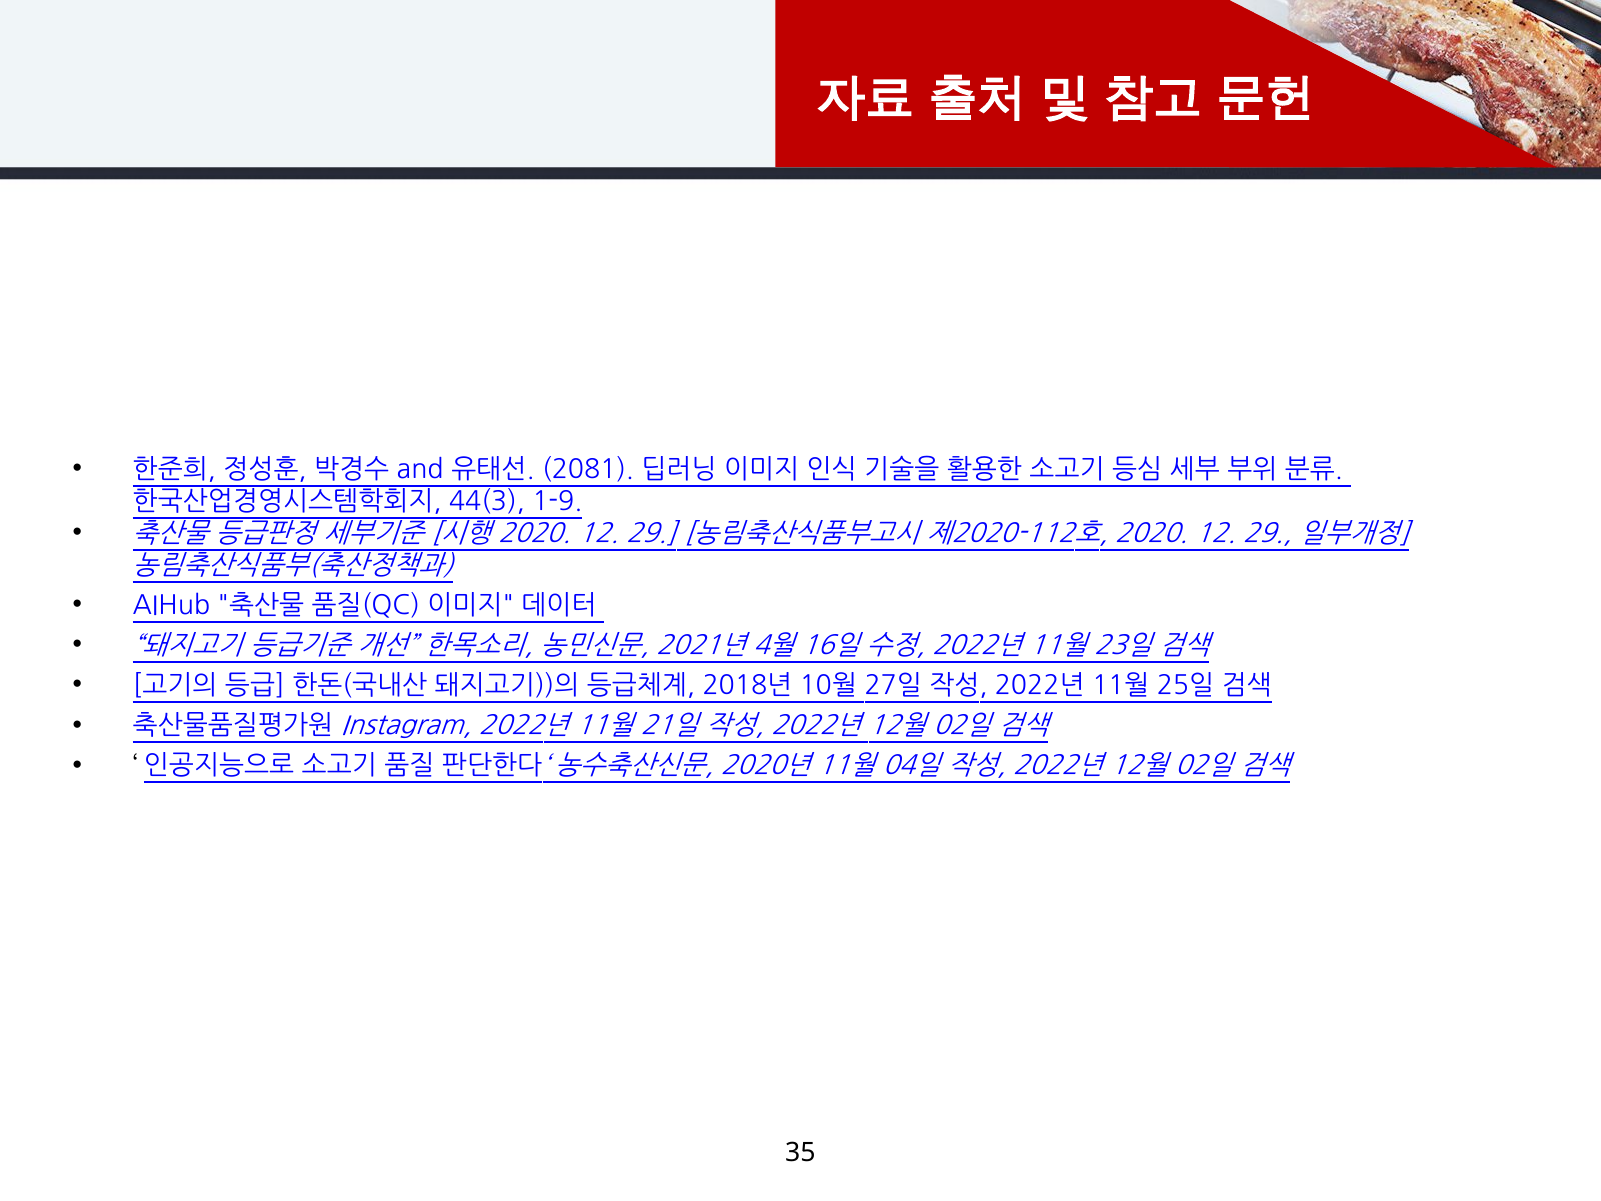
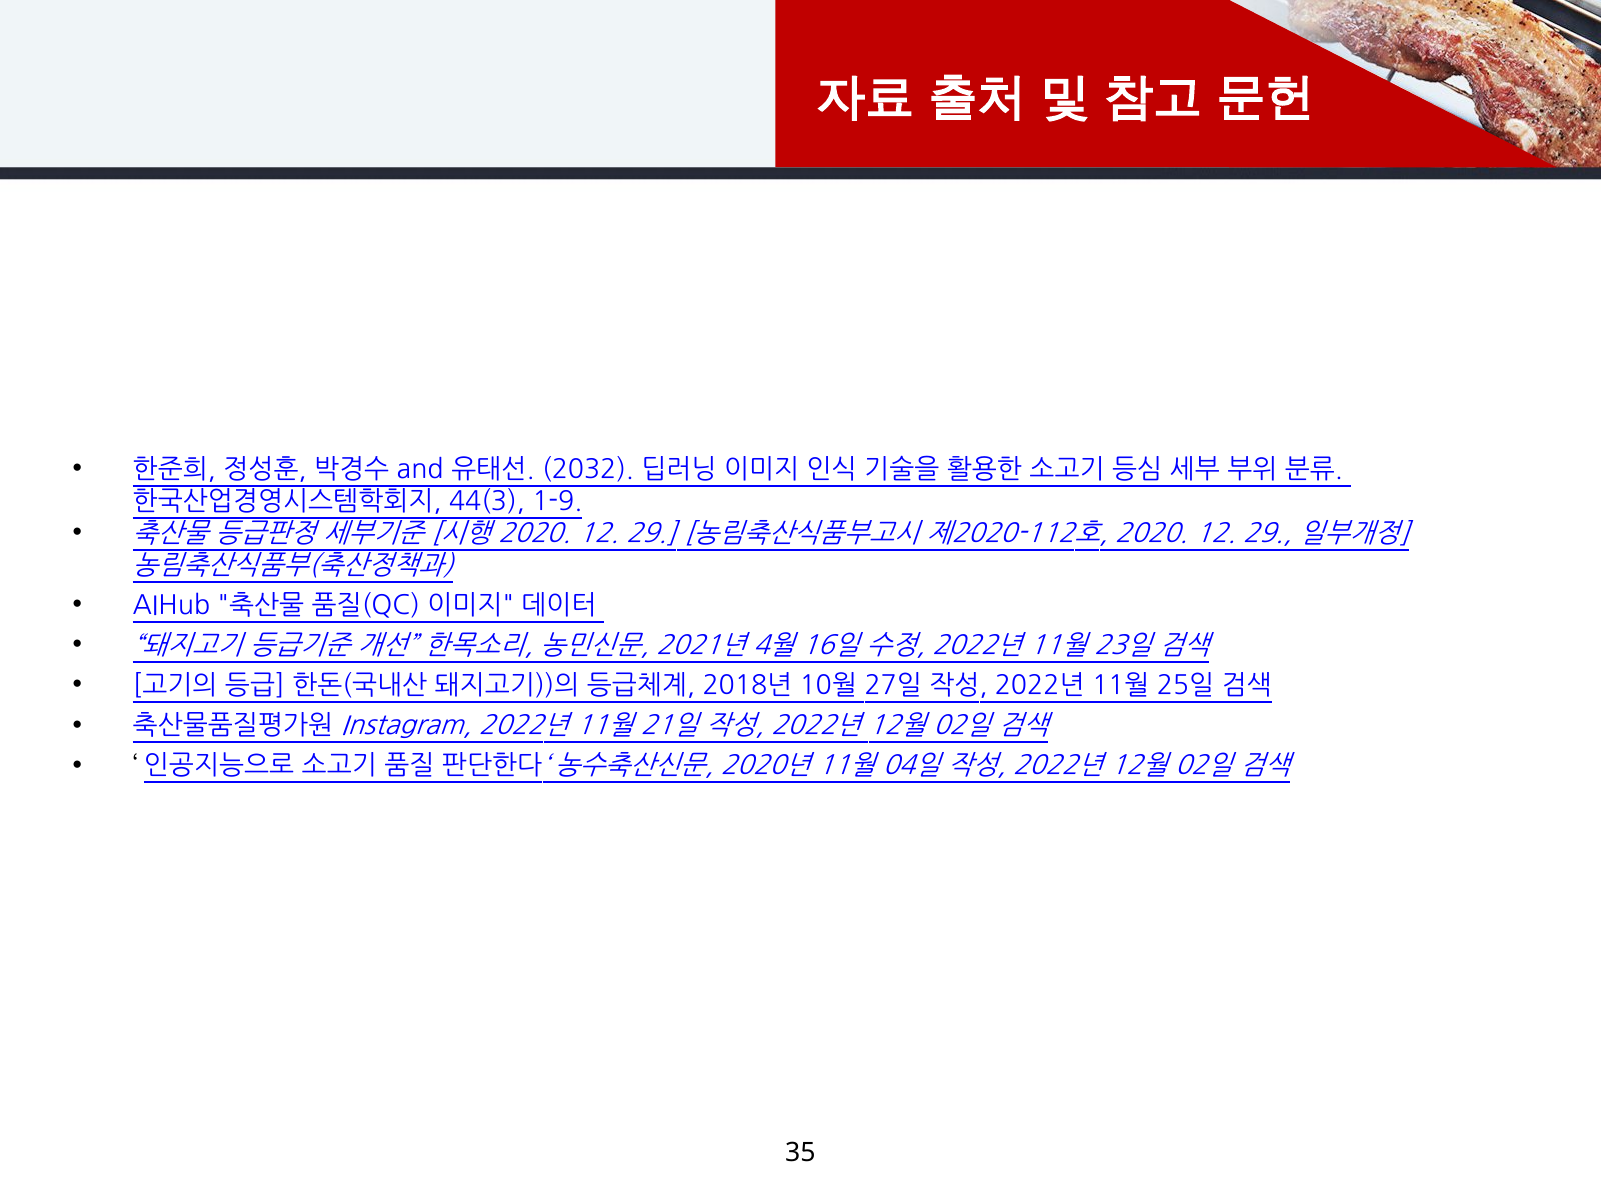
2081: 2081 -> 2032 (588, 469)
